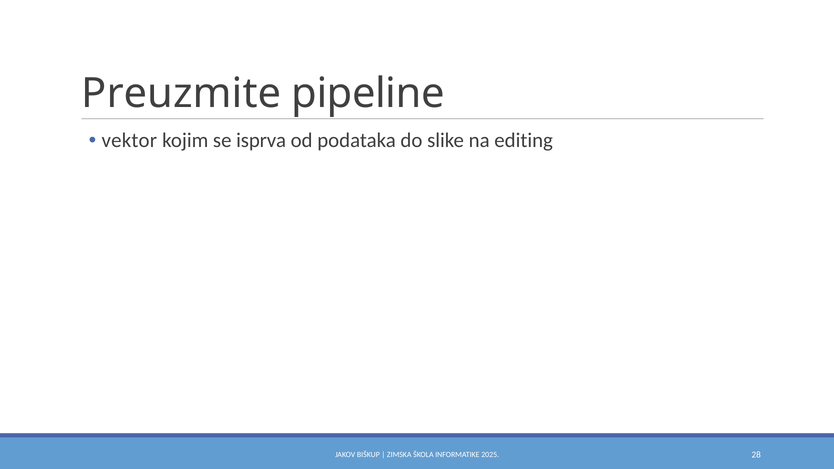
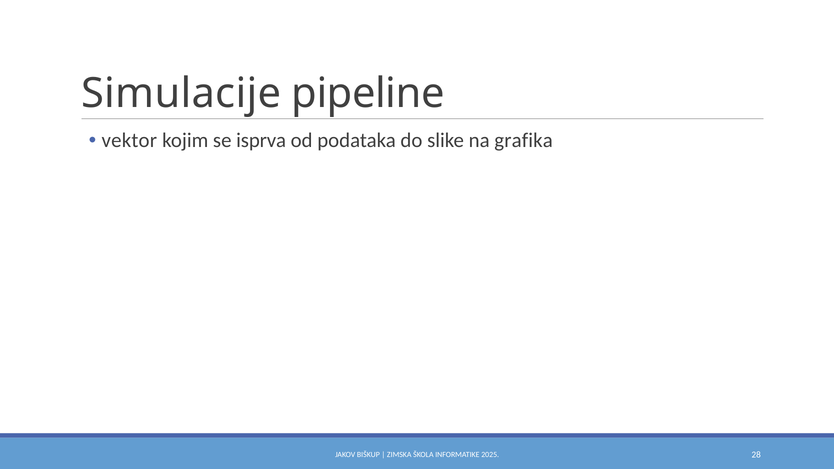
Preuzmite: Preuzmite -> Simulacije (181, 93)
editing: editing -> grafika (524, 141)
